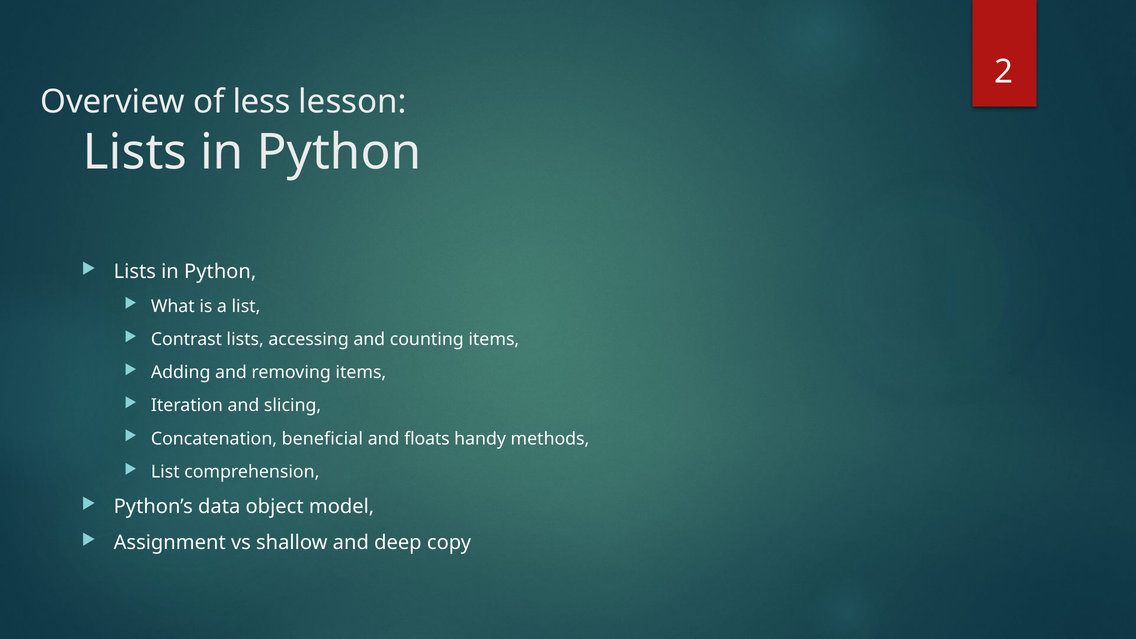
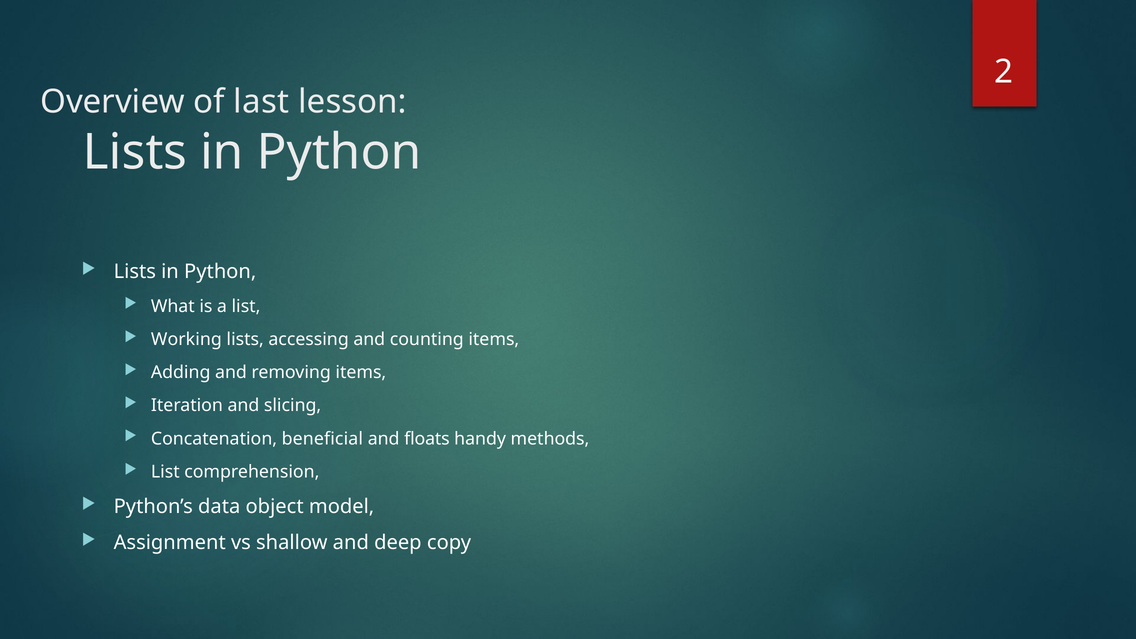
less: less -> last (261, 102)
Contrast: Contrast -> Working (186, 339)
